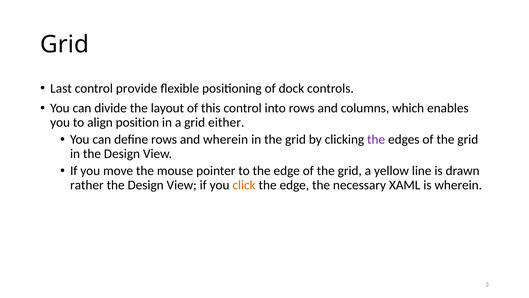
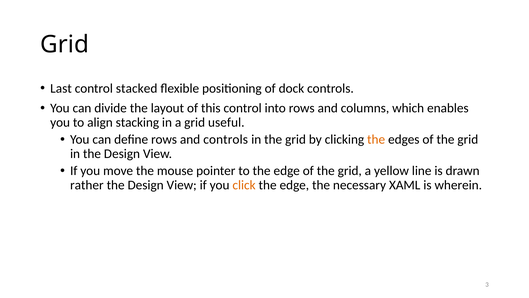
provide: provide -> stacked (137, 88)
position: position -> stacking (137, 122)
either: either -> useful (226, 122)
and wherein: wherein -> controls (226, 139)
the colour: purple -> orange (376, 139)
